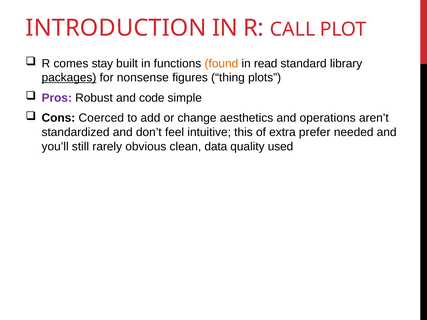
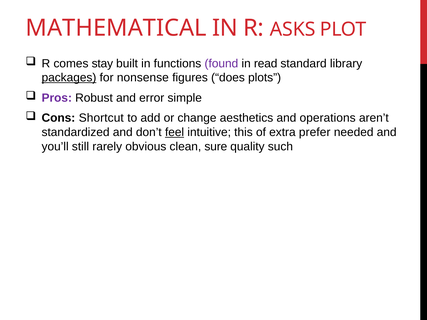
INTRODUCTION: INTRODUCTION -> MATHEMATICAL (116, 28)
CALL: CALL -> ASKS (293, 29)
found colour: orange -> purple (221, 63)
thing: thing -> does (228, 78)
code: code -> error (152, 98)
Coerced: Coerced -> Shortcut (101, 118)
feel underline: none -> present (175, 132)
data: data -> sure (216, 147)
used: used -> such (280, 147)
